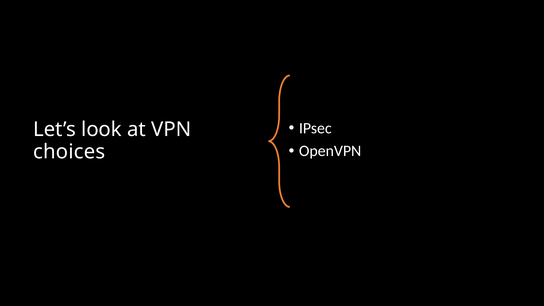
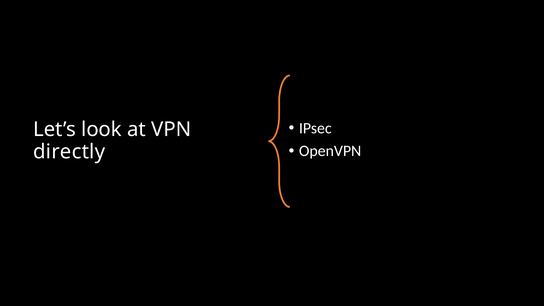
choices: choices -> directly (69, 152)
